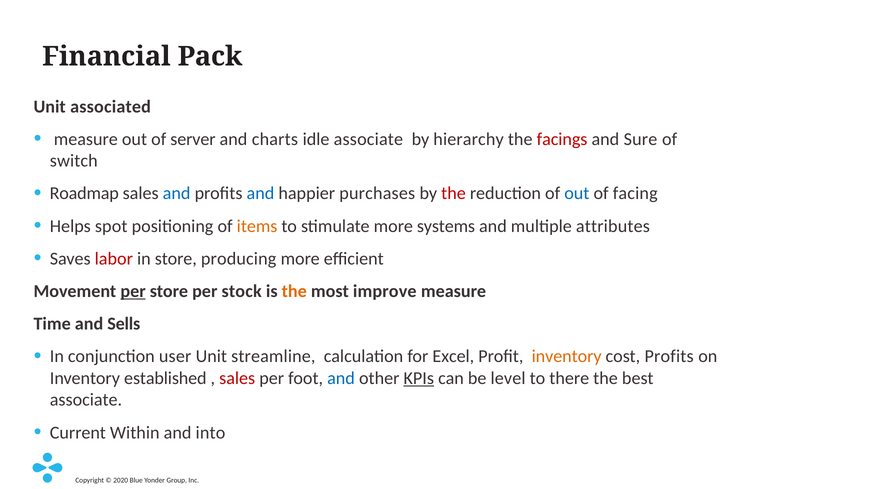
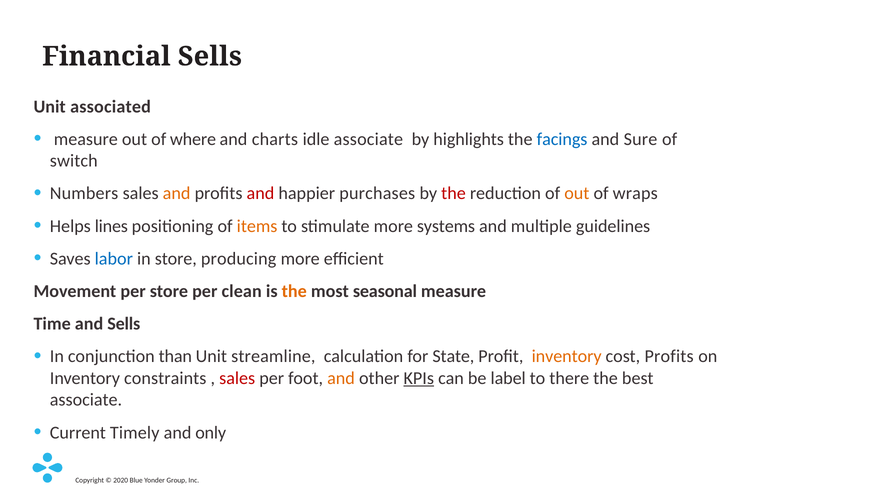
Financial Pack: Pack -> Sells (210, 56)
server: server -> where (193, 139)
hierarchy: hierarchy -> highlights (469, 139)
facings colour: red -> blue (562, 139)
Roadmap: Roadmap -> Numbers (84, 193)
and colour: blue -> orange (177, 193)
and colour: blue -> red (260, 193)
out colour: blue -> orange (577, 193)
facing: facing -> wraps (635, 193)
spot: spot -> lines (111, 226)
attributes: attributes -> guidelines (613, 226)
labor colour: red -> blue (114, 259)
per underline: present -> none (133, 291)
stock: stock -> clean (242, 291)
improve: improve -> seasonal (385, 291)
user: user -> than (175, 356)
Excel: Excel -> State (453, 356)
established: established -> constraints (165, 378)
and colour: blue -> orange (341, 378)
level: level -> label (508, 378)
Within: Within -> Timely (135, 432)
into: into -> only (211, 432)
